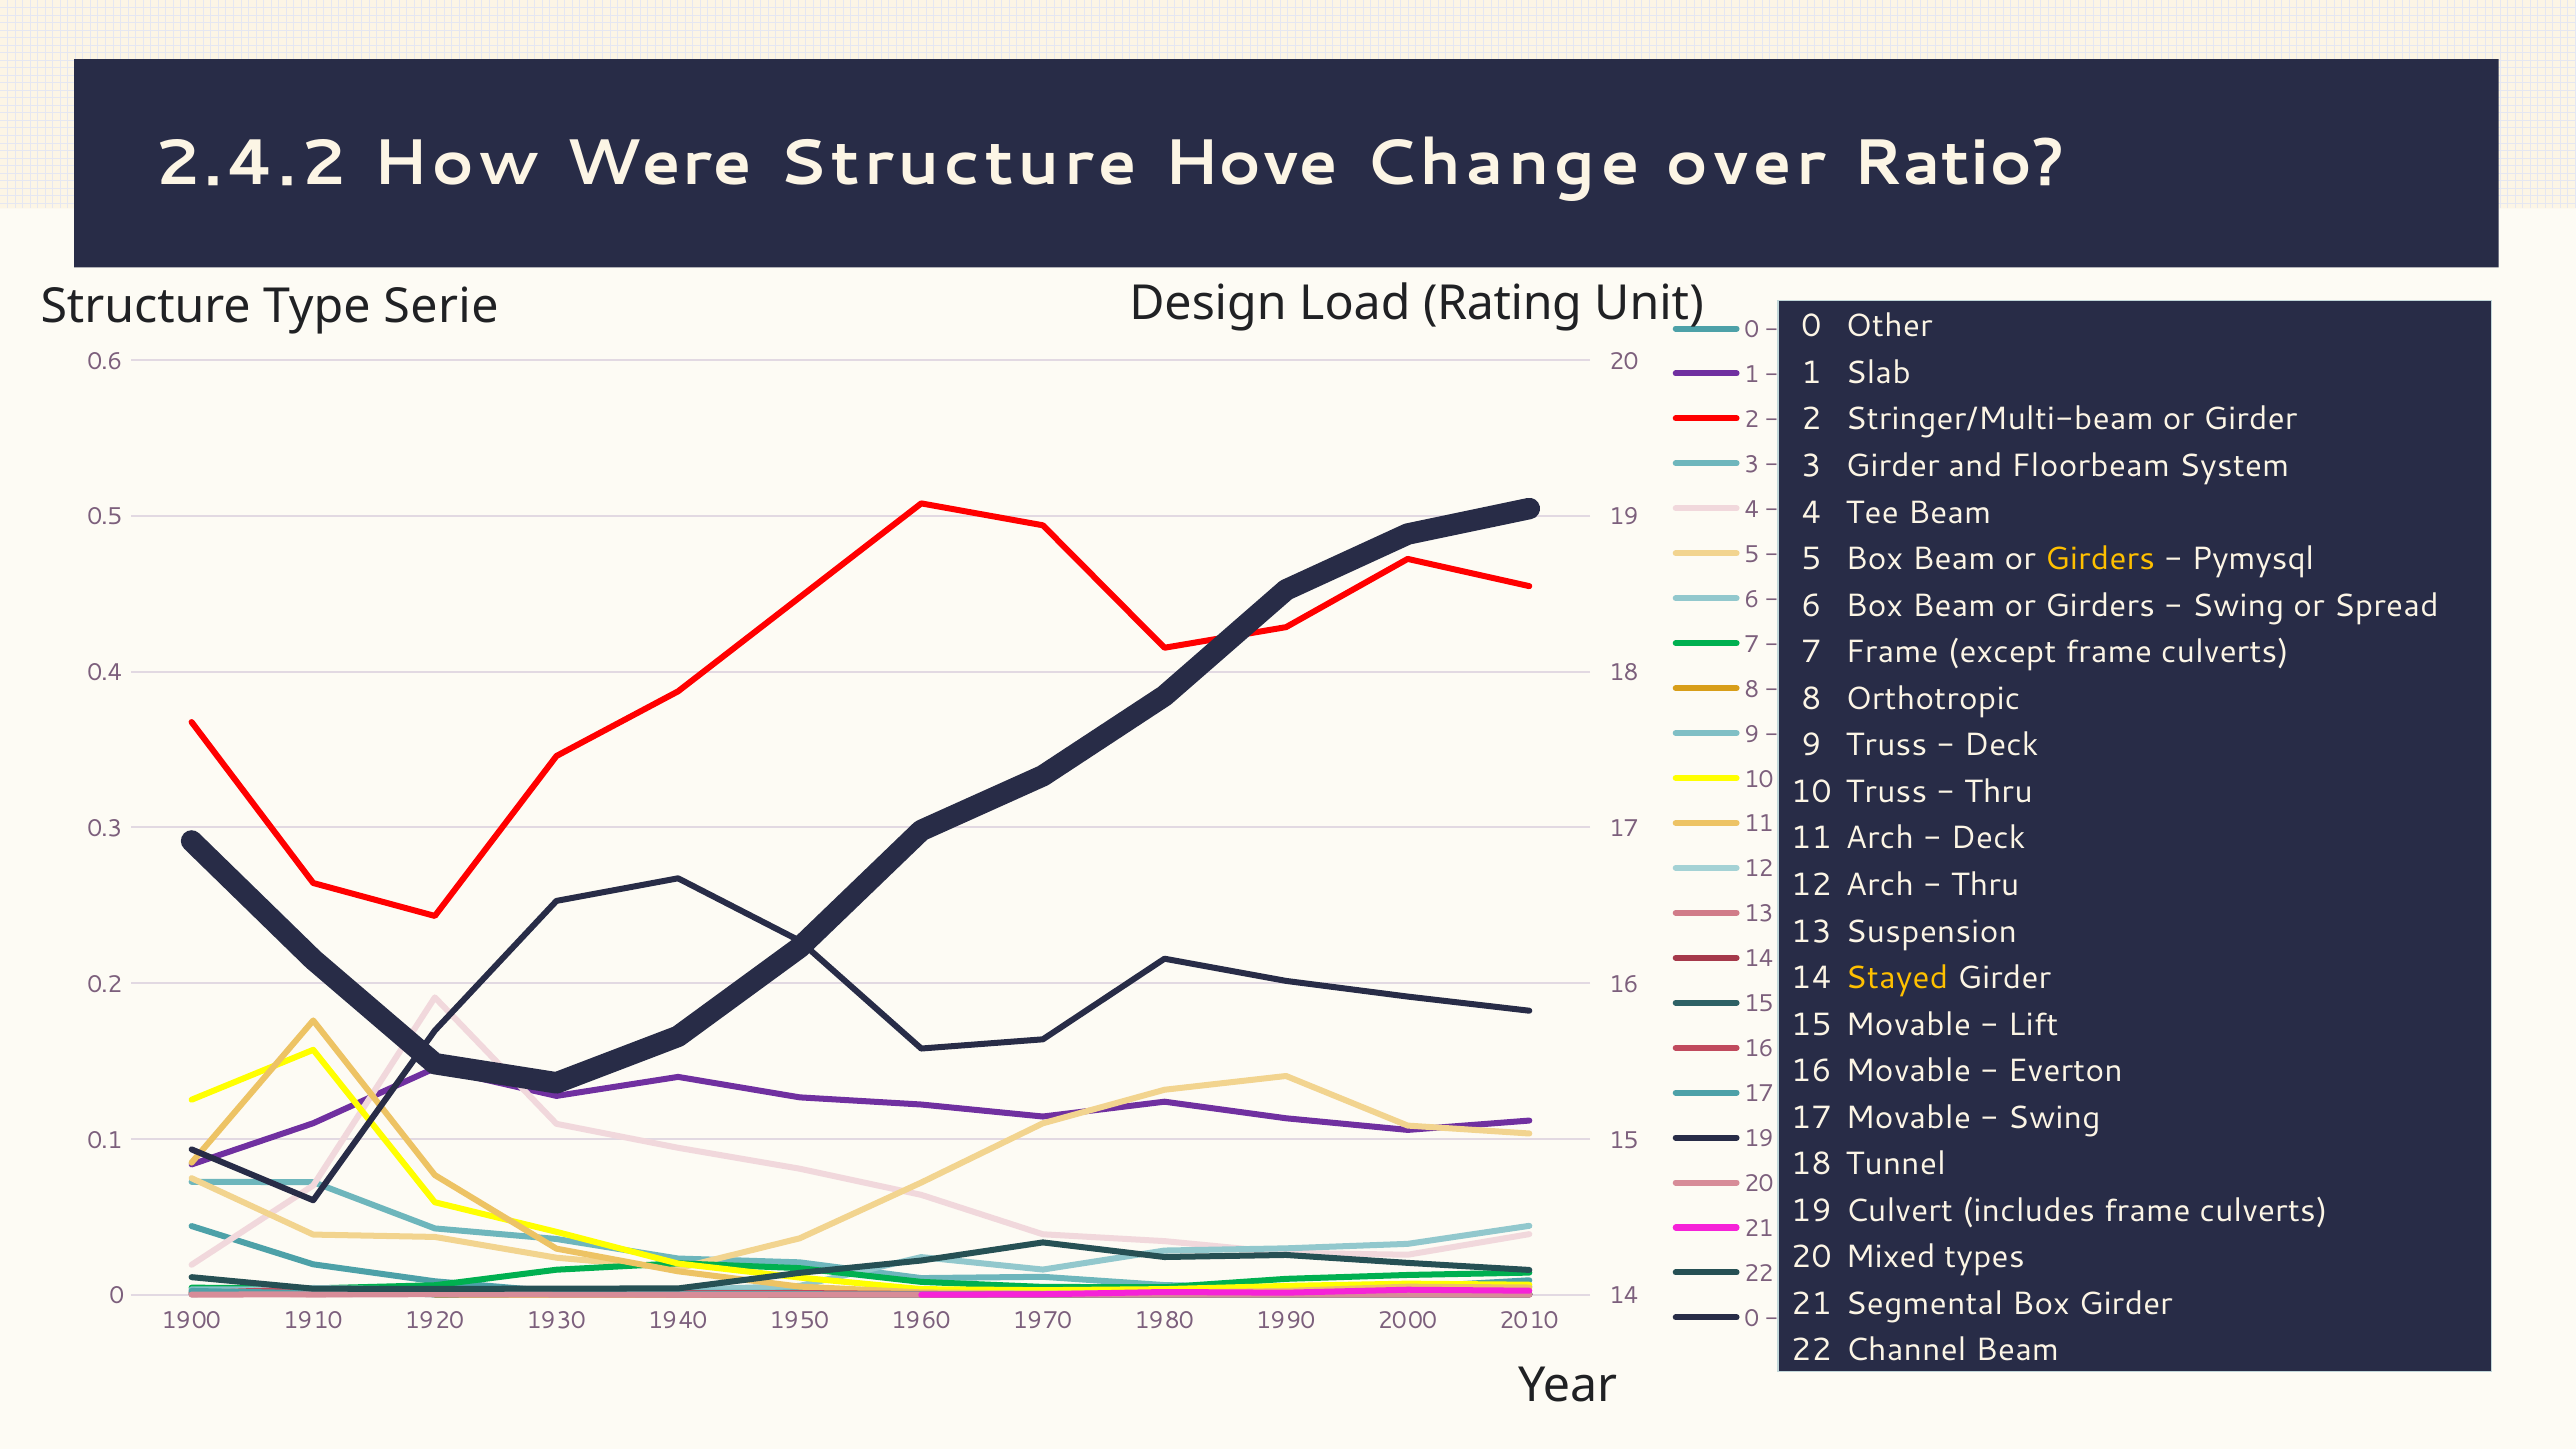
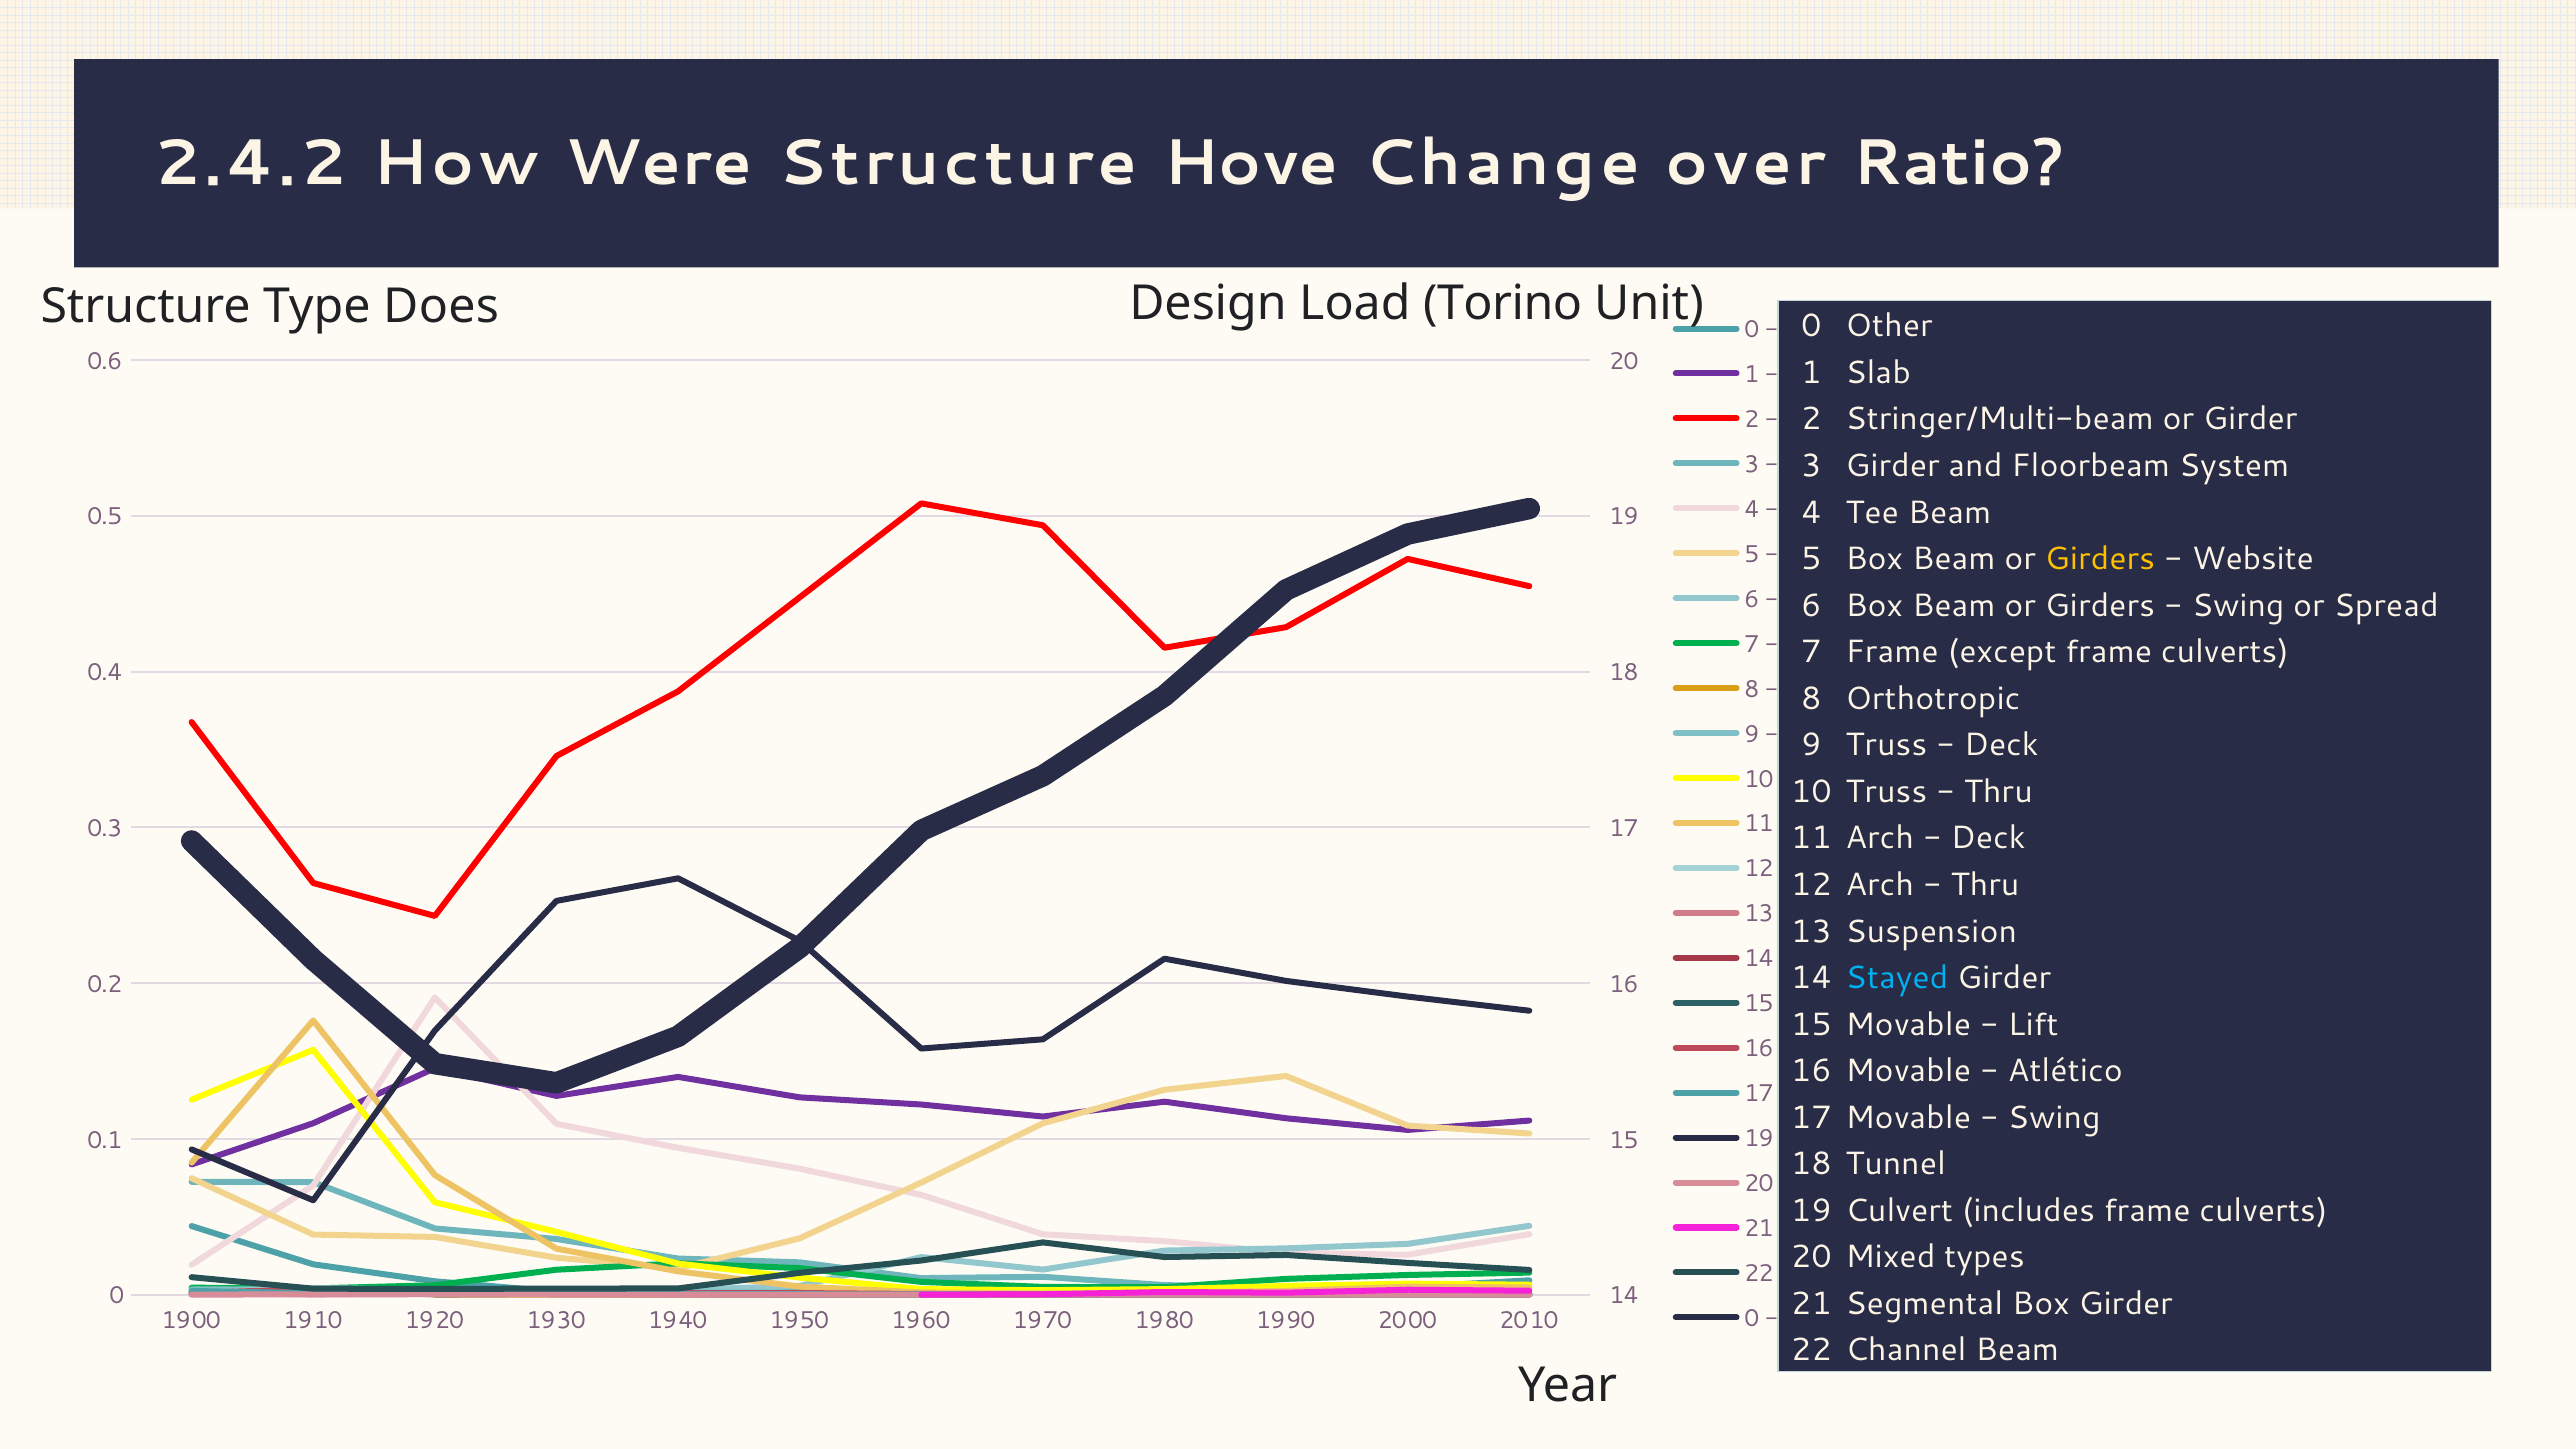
Rating: Rating -> Torino (1503, 304)
Serie: Serie -> Does (441, 306)
Pymysql: Pymysql -> Website (2253, 559)
Stayed colour: yellow -> light blue (1897, 978)
Everton: Everton -> Atlético (2065, 1071)
